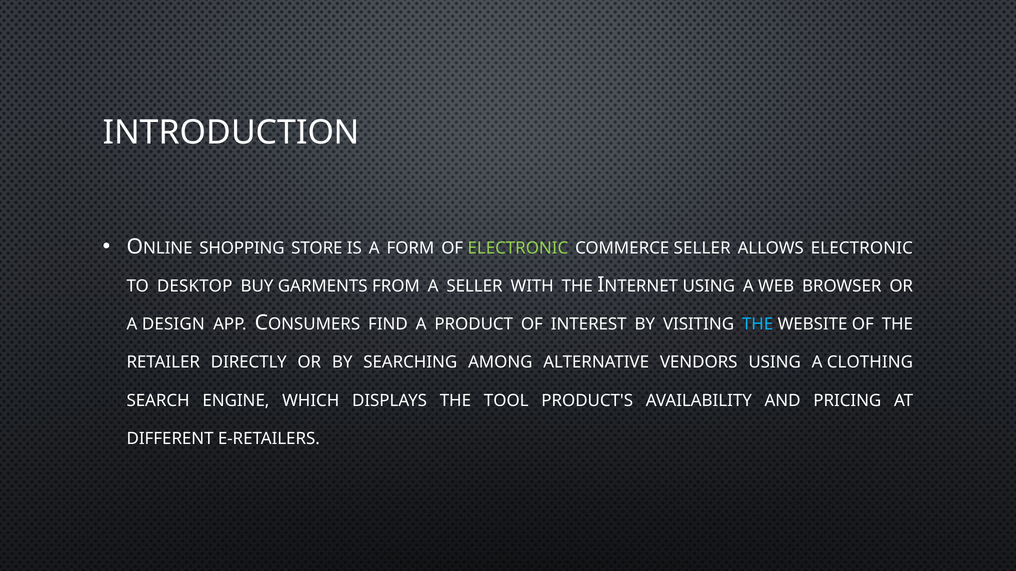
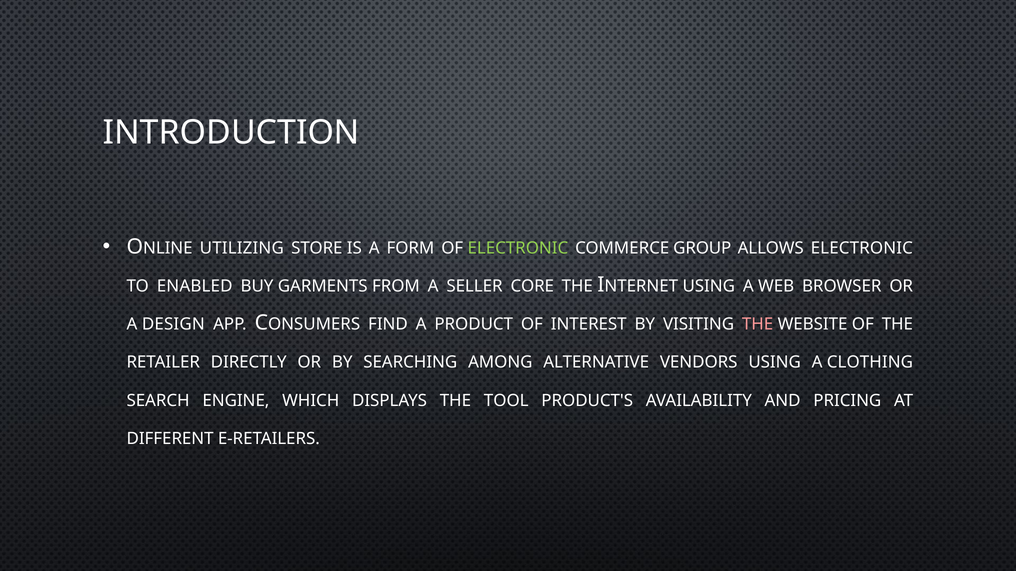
SHOPPING: SHOPPING -> UTILIZING (242, 248)
COMMERCE SELLER: SELLER -> GROUP (702, 248)
DESKTOP: DESKTOP -> ENABLED (195, 286)
WITH: WITH -> CORE (532, 286)
THE colour: light blue -> pink (758, 325)
